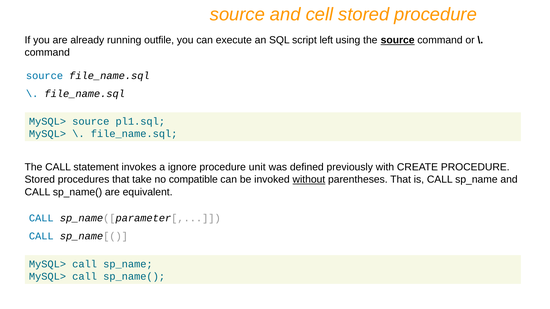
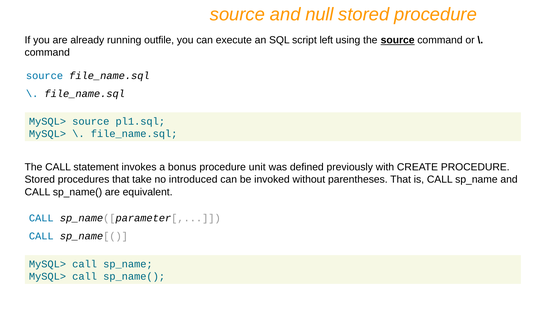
cell: cell -> null (320, 14)
ignore: ignore -> bonus (182, 167)
compatible: compatible -> introduced (193, 180)
without underline: present -> none (309, 180)
